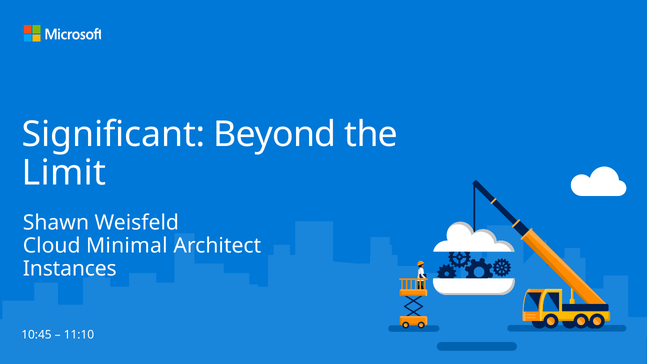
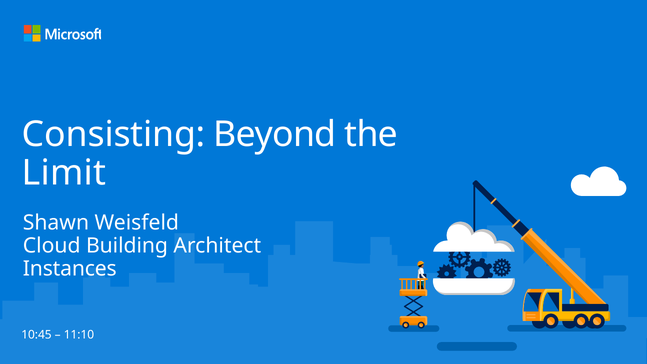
Significant: Significant -> Consisting (114, 134)
Minimal: Minimal -> Building (127, 246)
